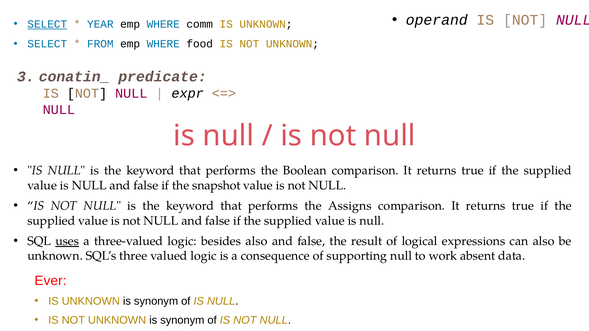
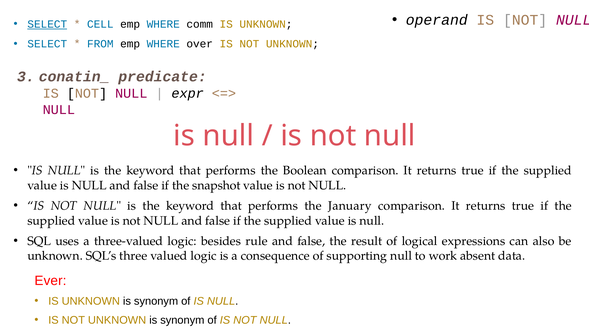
YEAR: YEAR -> CELL (100, 24)
food: food -> over (200, 44)
Assigns: Assigns -> January (350, 206)
uses underline: present -> none (67, 241)
besides also: also -> rule (257, 241)
